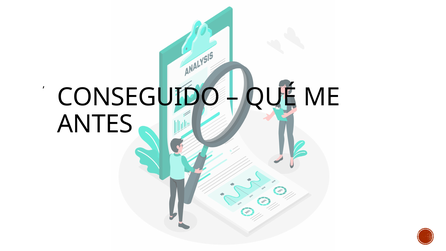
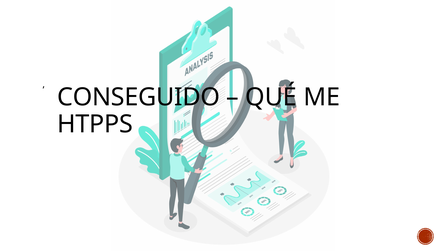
ANTES: ANTES -> HTPPS (95, 124)
